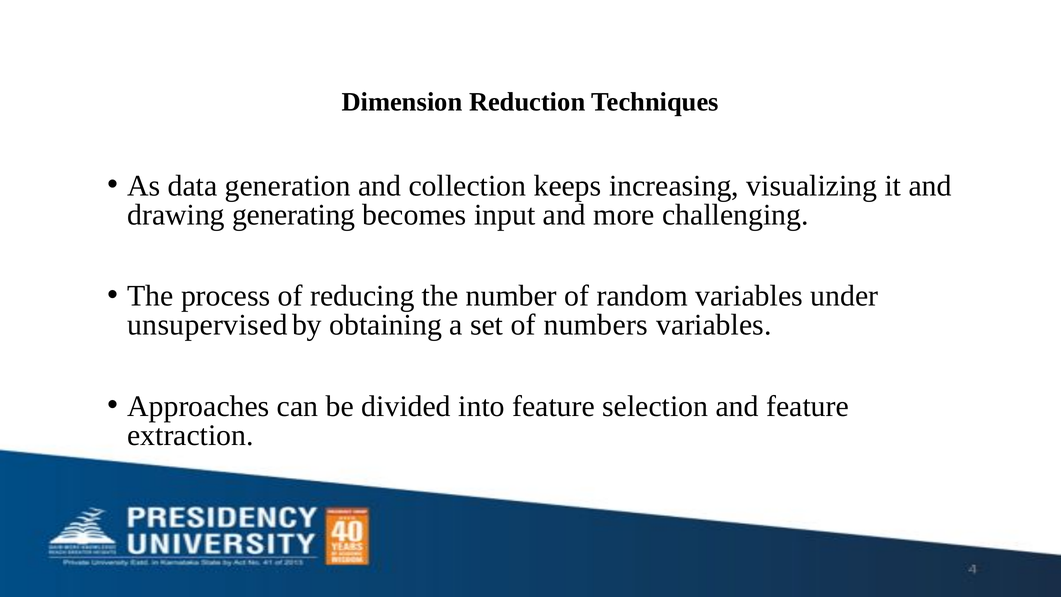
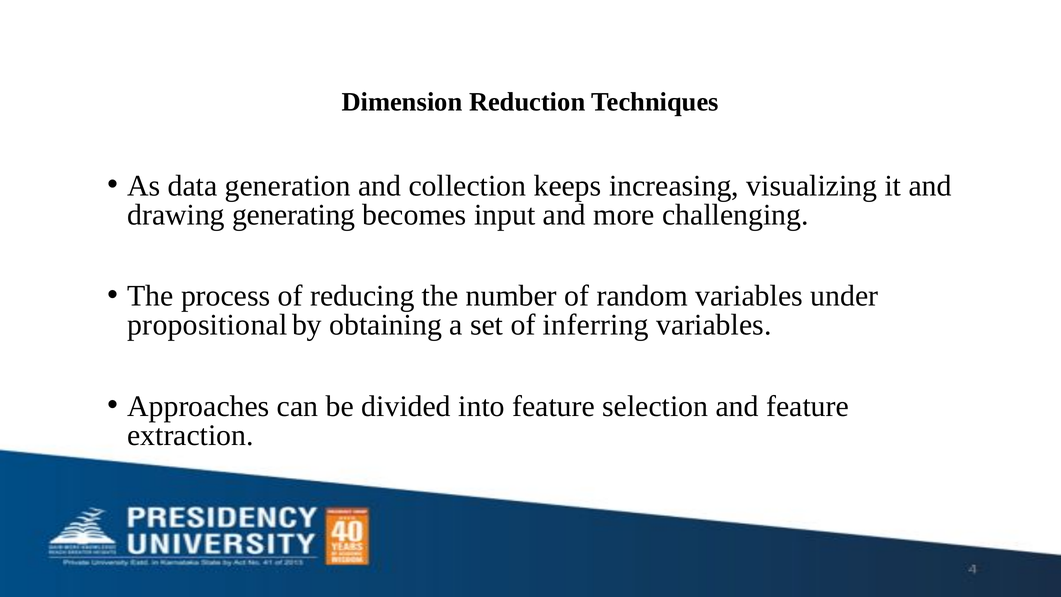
unsupervised: unsupervised -> propositional (207, 325)
numbers: numbers -> inferring (596, 325)
